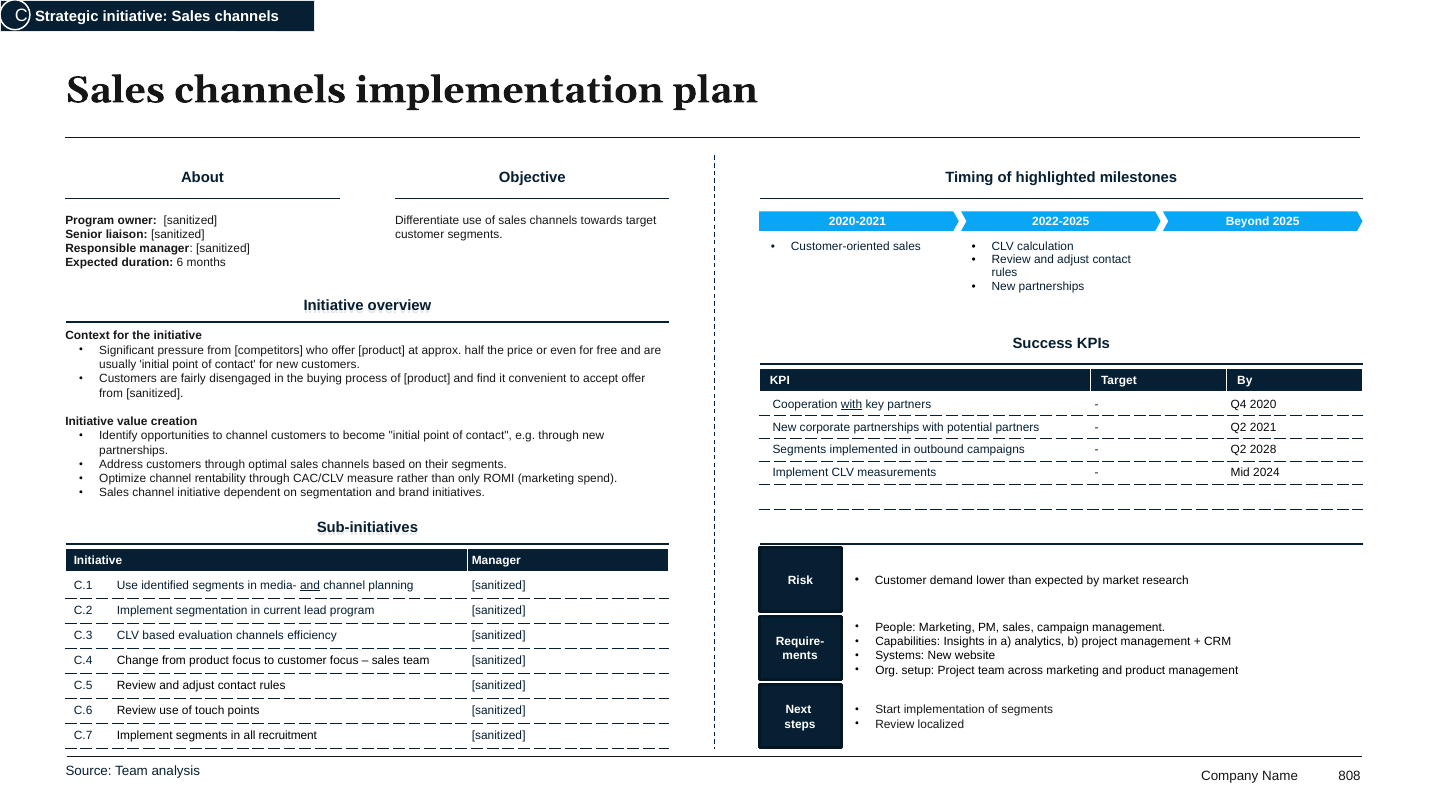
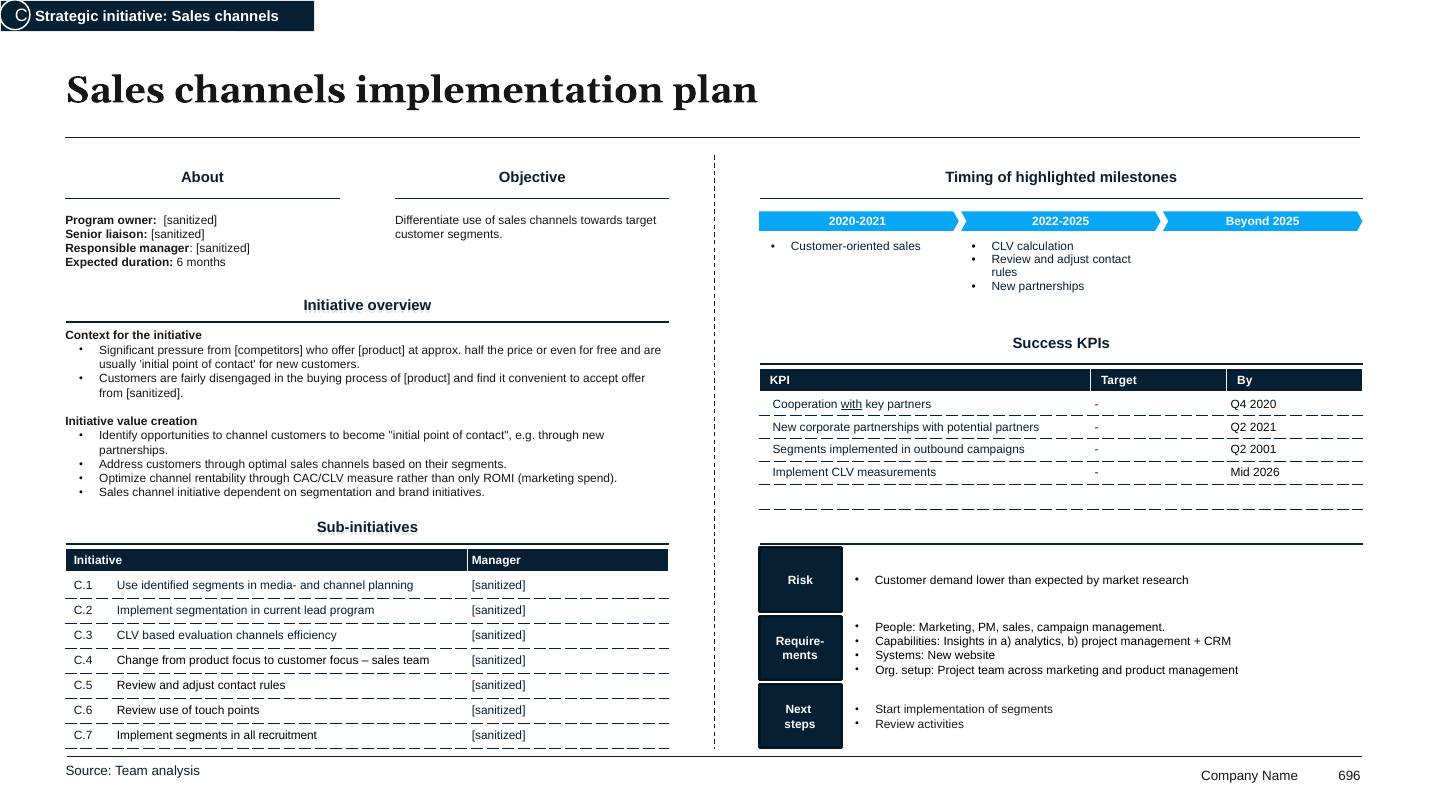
2028: 2028 -> 2001 (1263, 450)
2024: 2024 -> 2026 (1266, 473)
and underline: present -> none (310, 586)
localized: localized -> activities (941, 724)
808: 808 -> 696 (1350, 775)
